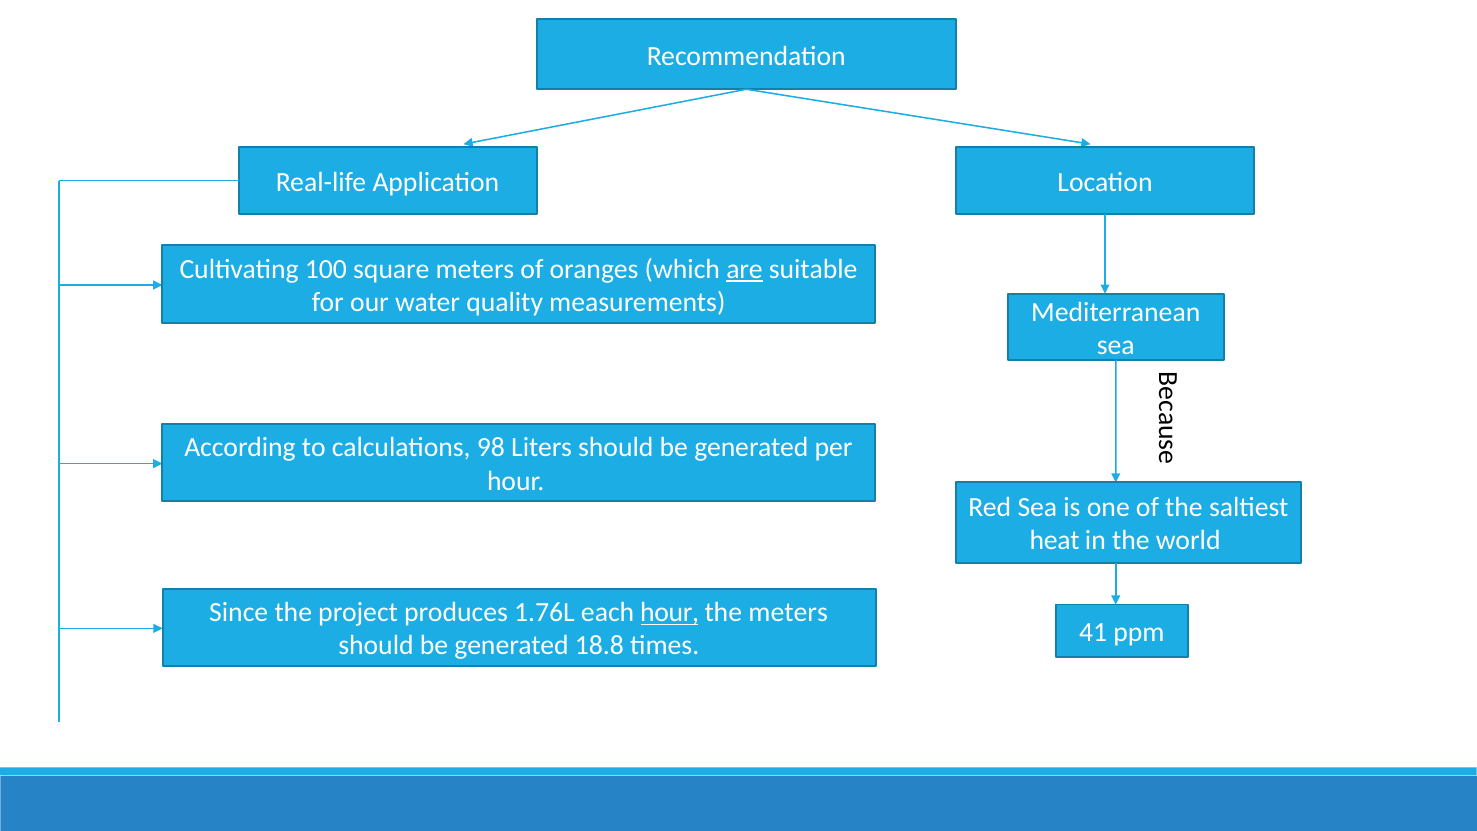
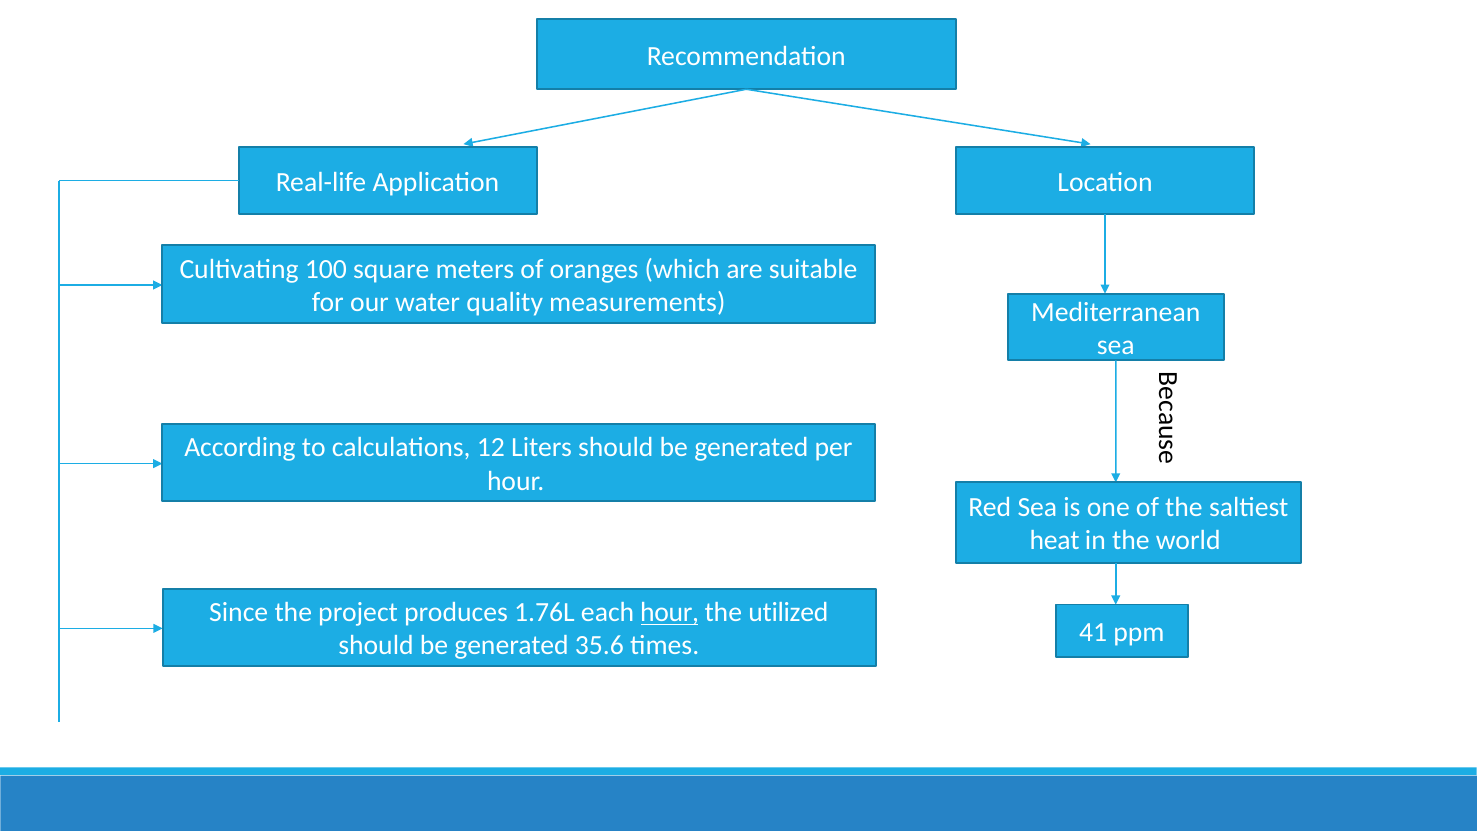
are underline: present -> none (744, 269)
98: 98 -> 12 (491, 448)
the meters: meters -> utilized (788, 612)
18.8: 18.8 -> 35.6 (599, 646)
